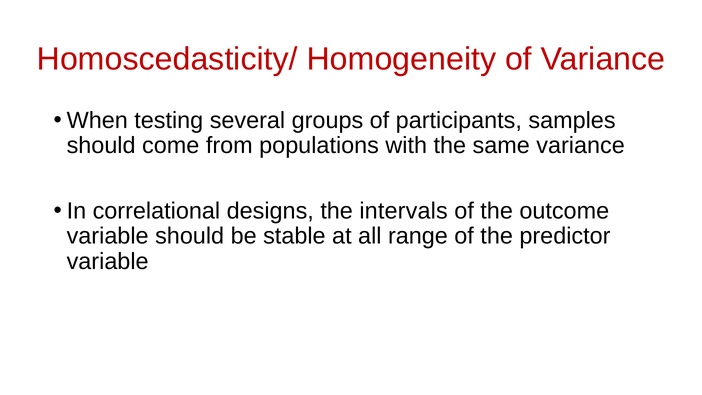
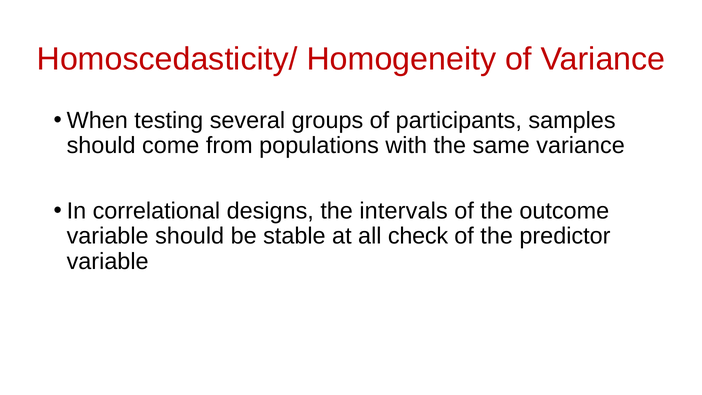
range: range -> check (418, 236)
